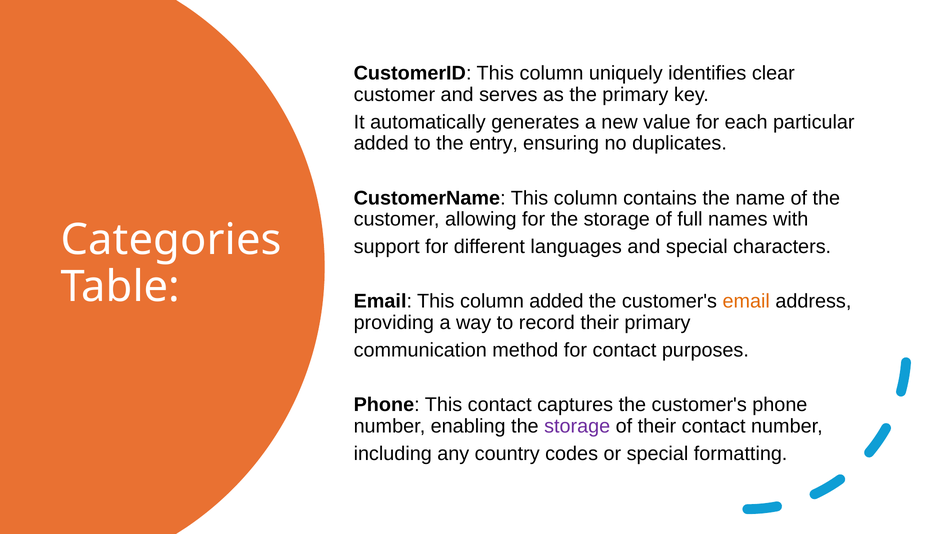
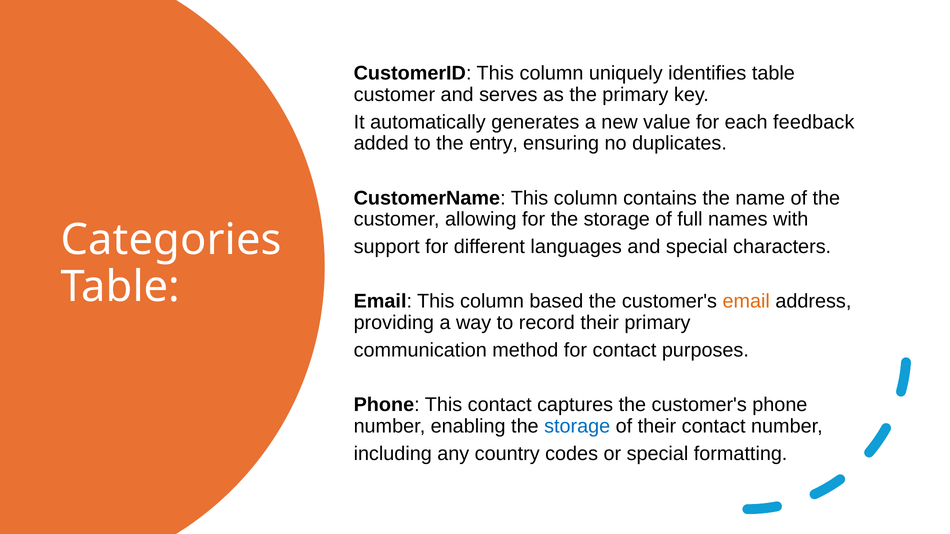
identifies clear: clear -> table (773, 73)
particular: particular -> feedback (814, 122)
column added: added -> based (556, 302)
storage colour: purple -> blue (577, 426)
